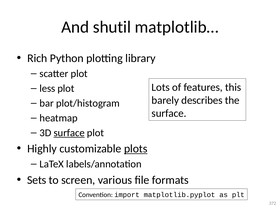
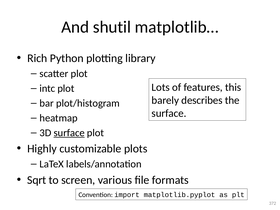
less: less -> intc (47, 88)
plots underline: present -> none (136, 149)
Sets: Sets -> Sqrt (37, 180)
